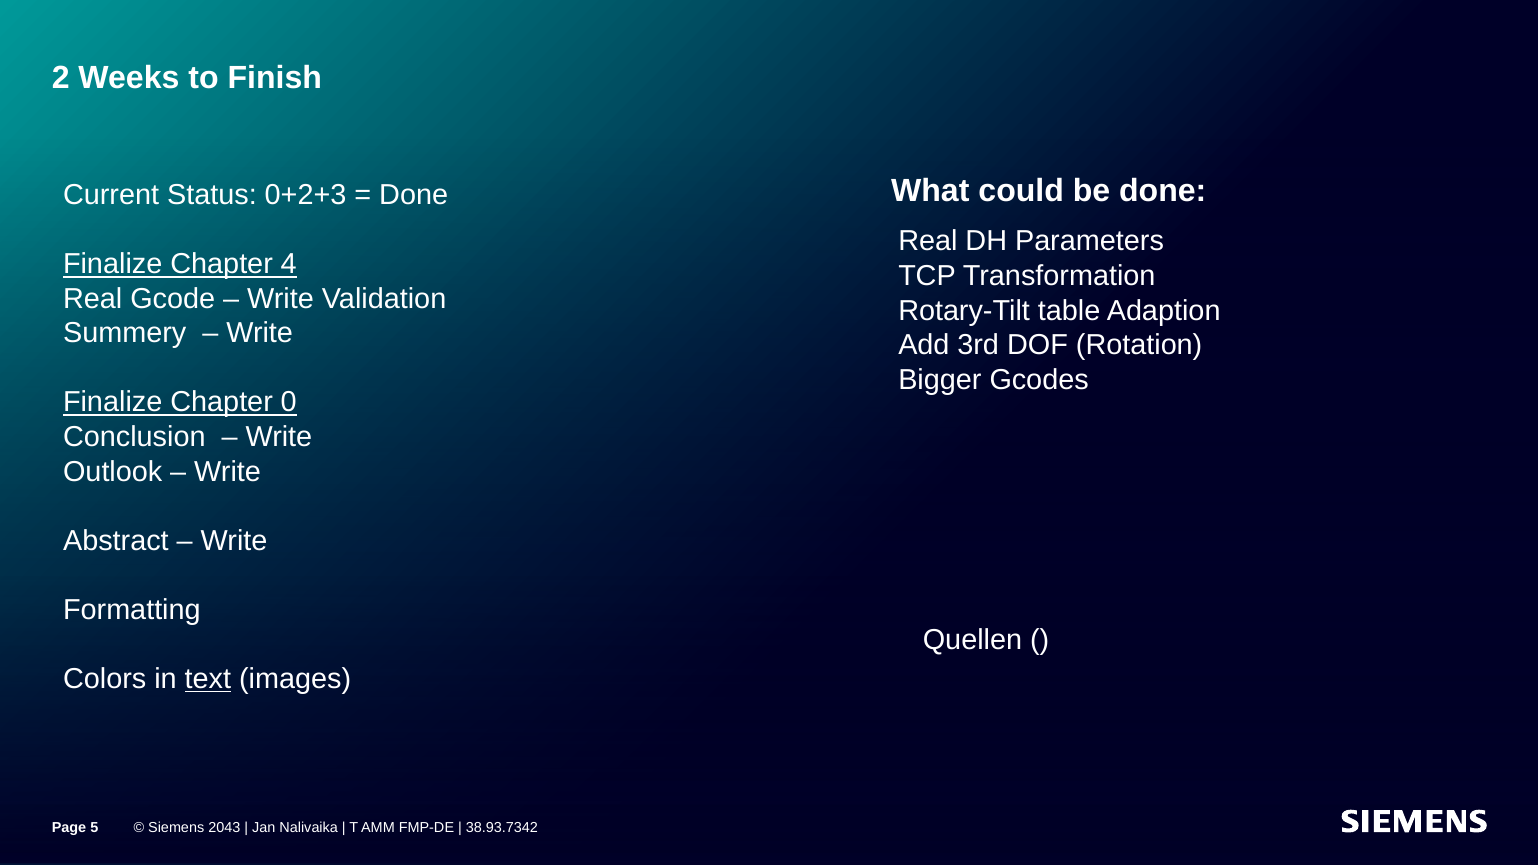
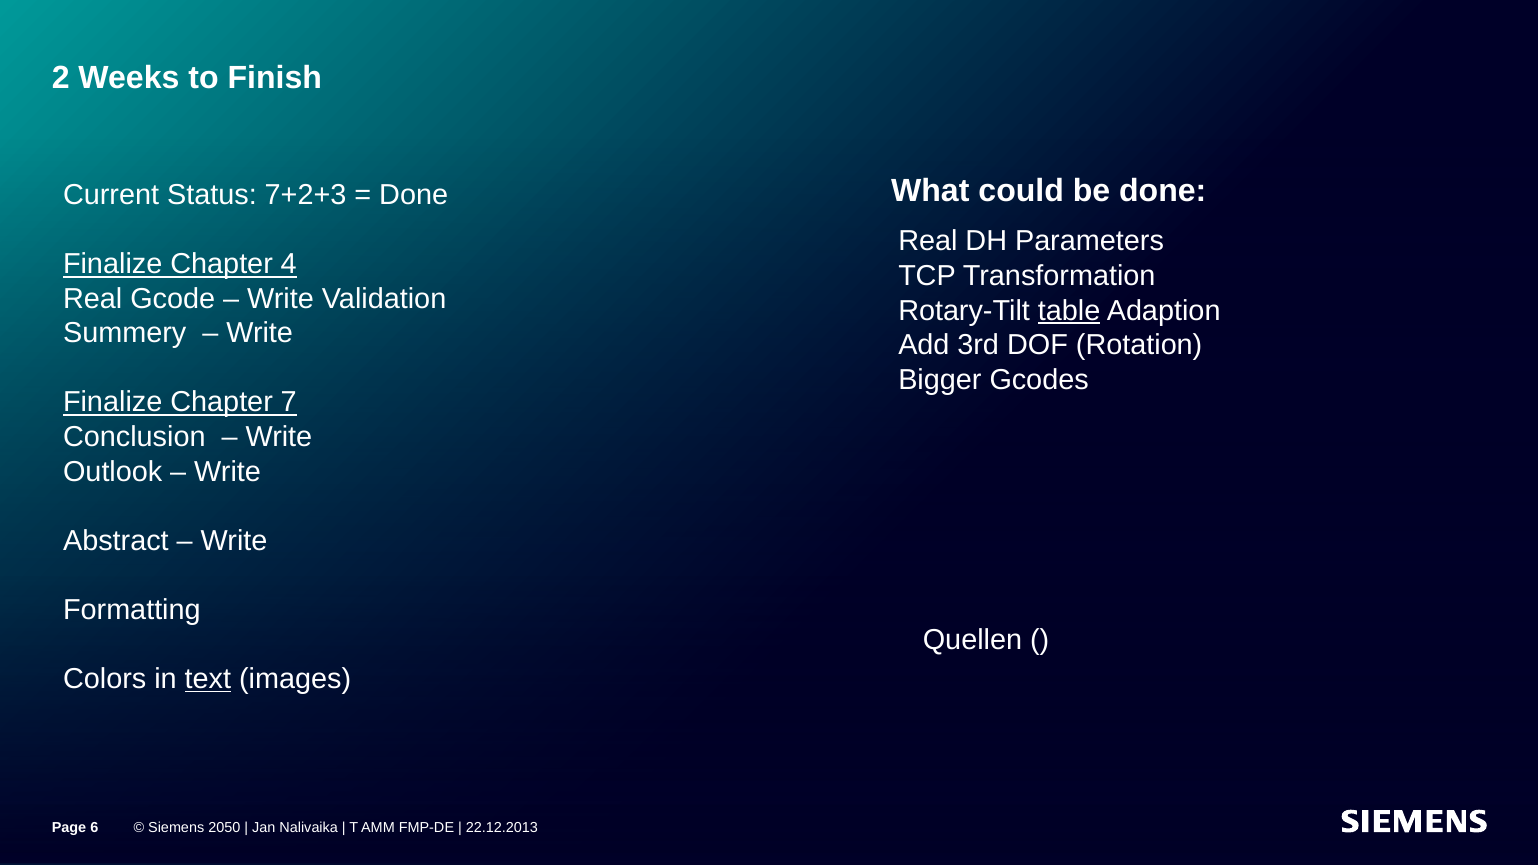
0+2+3: 0+2+3 -> 7+2+3 (306, 195)
table underline: none -> present (1069, 311)
0: 0 -> 7 (289, 402)
5: 5 -> 6 (94, 828)
2043: 2043 -> 2050 (224, 828)
38.93.7342: 38.93.7342 -> 22.12.2013 (502, 828)
